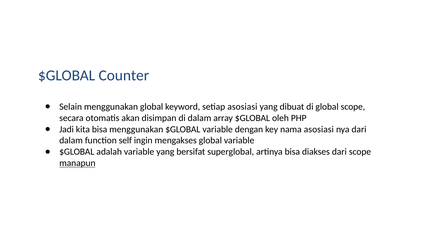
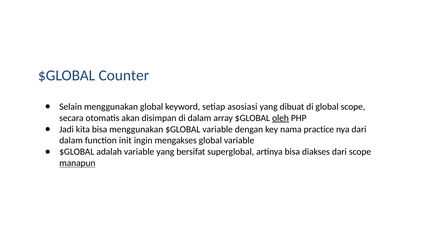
oleh underline: none -> present (280, 118)
nama asosiasi: asosiasi -> practice (319, 130)
self: self -> init (125, 141)
